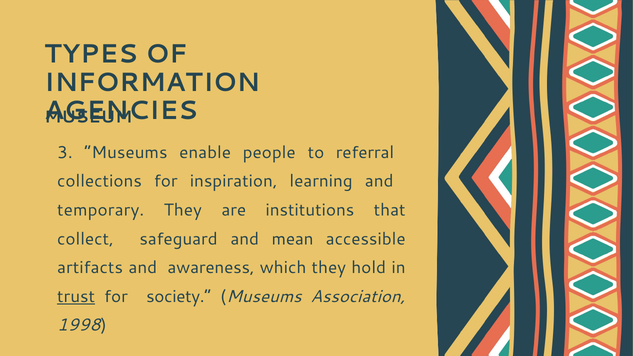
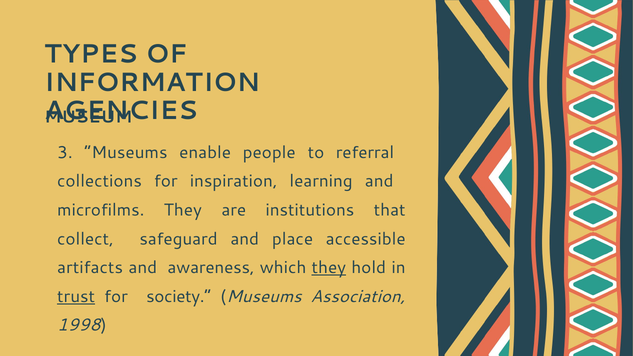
temporary: temporary -> microfilms (101, 210)
mean: mean -> place (292, 239)
they underline: none -> present (329, 268)
